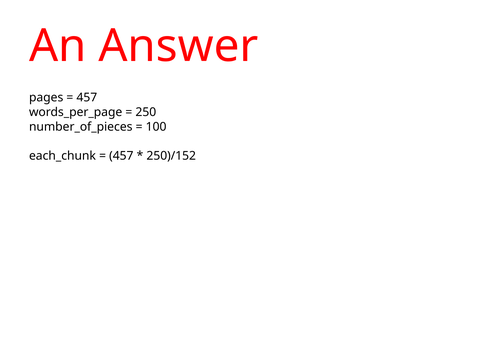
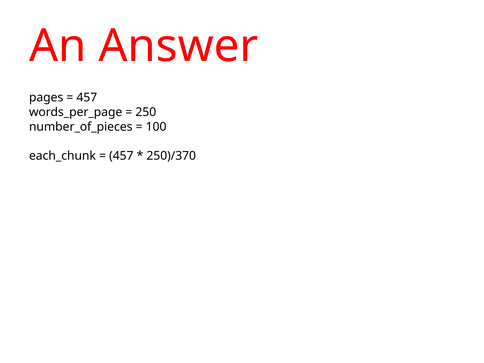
250)/152: 250)/152 -> 250)/370 (171, 156)
